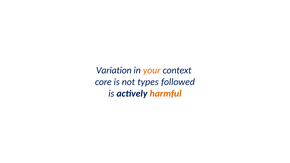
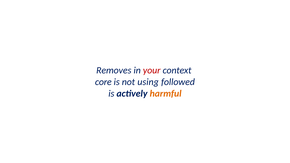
Variation: Variation -> Removes (114, 70)
your colour: orange -> red (152, 70)
types: types -> using (148, 82)
